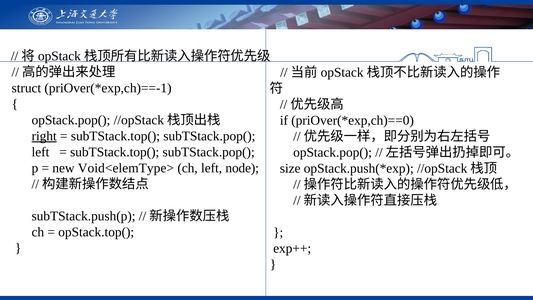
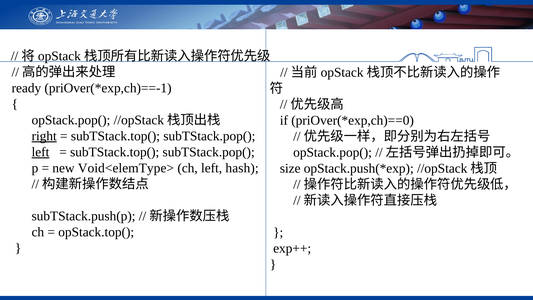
struct: struct -> ready (26, 88)
left underline: none -> present (40, 152)
node: node -> hash (242, 168)
